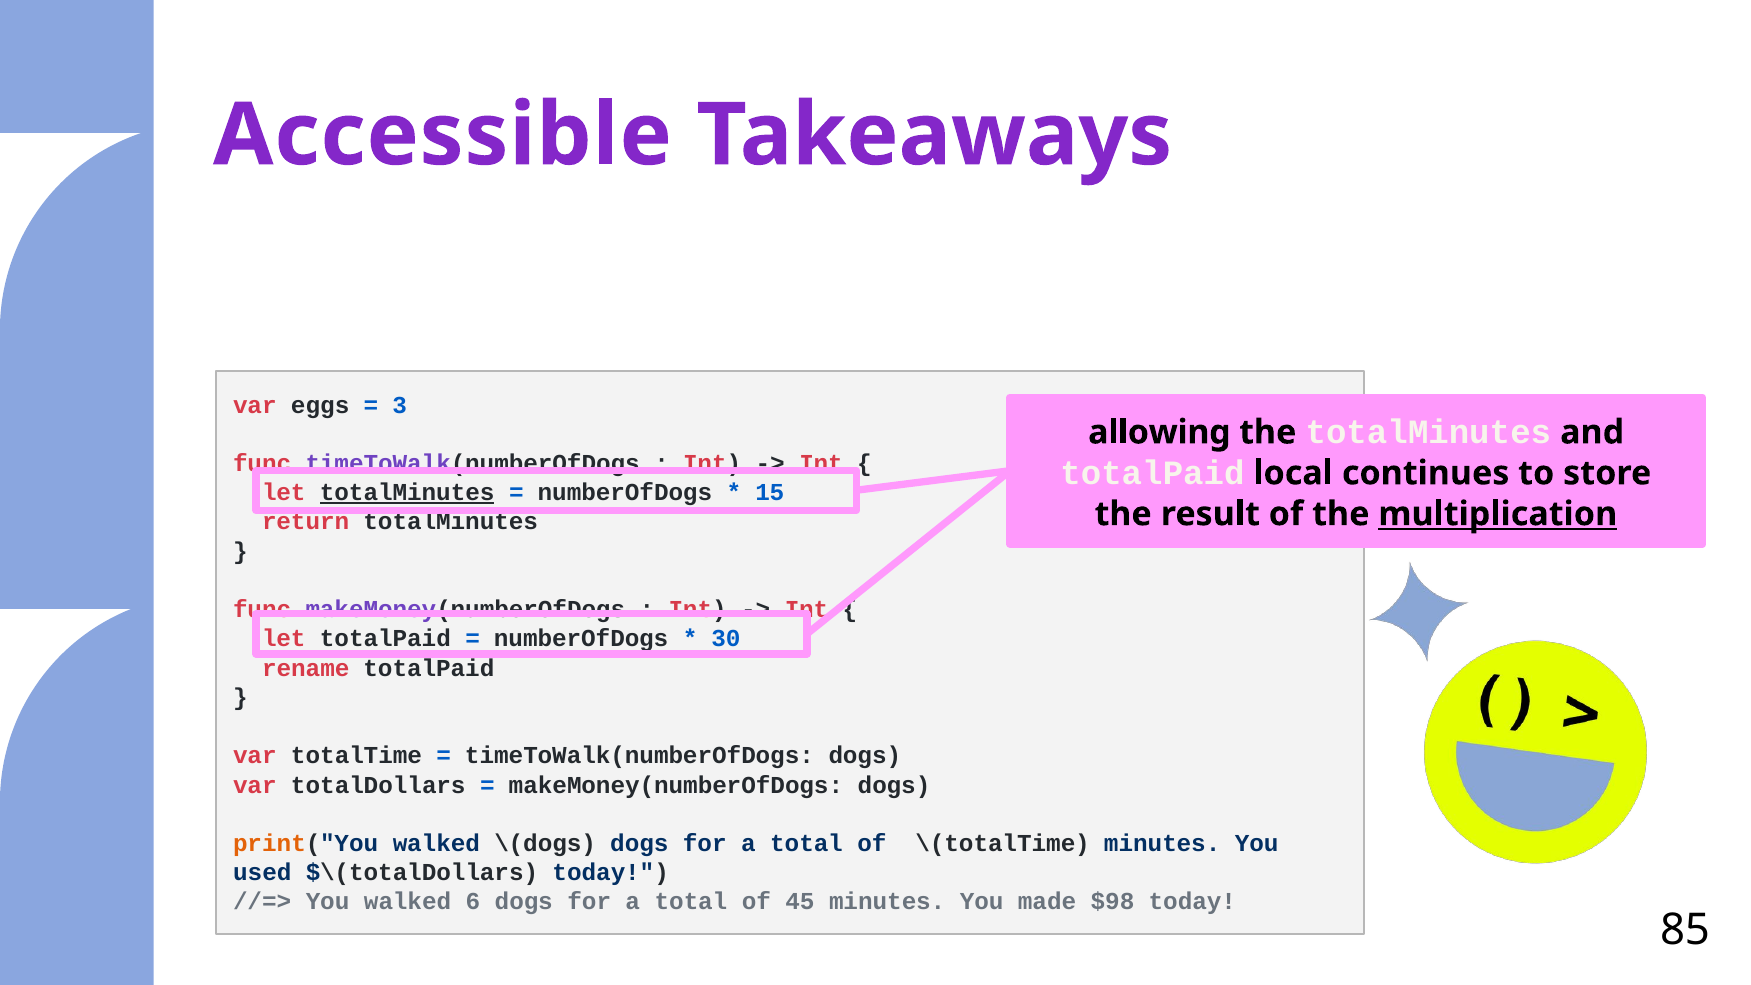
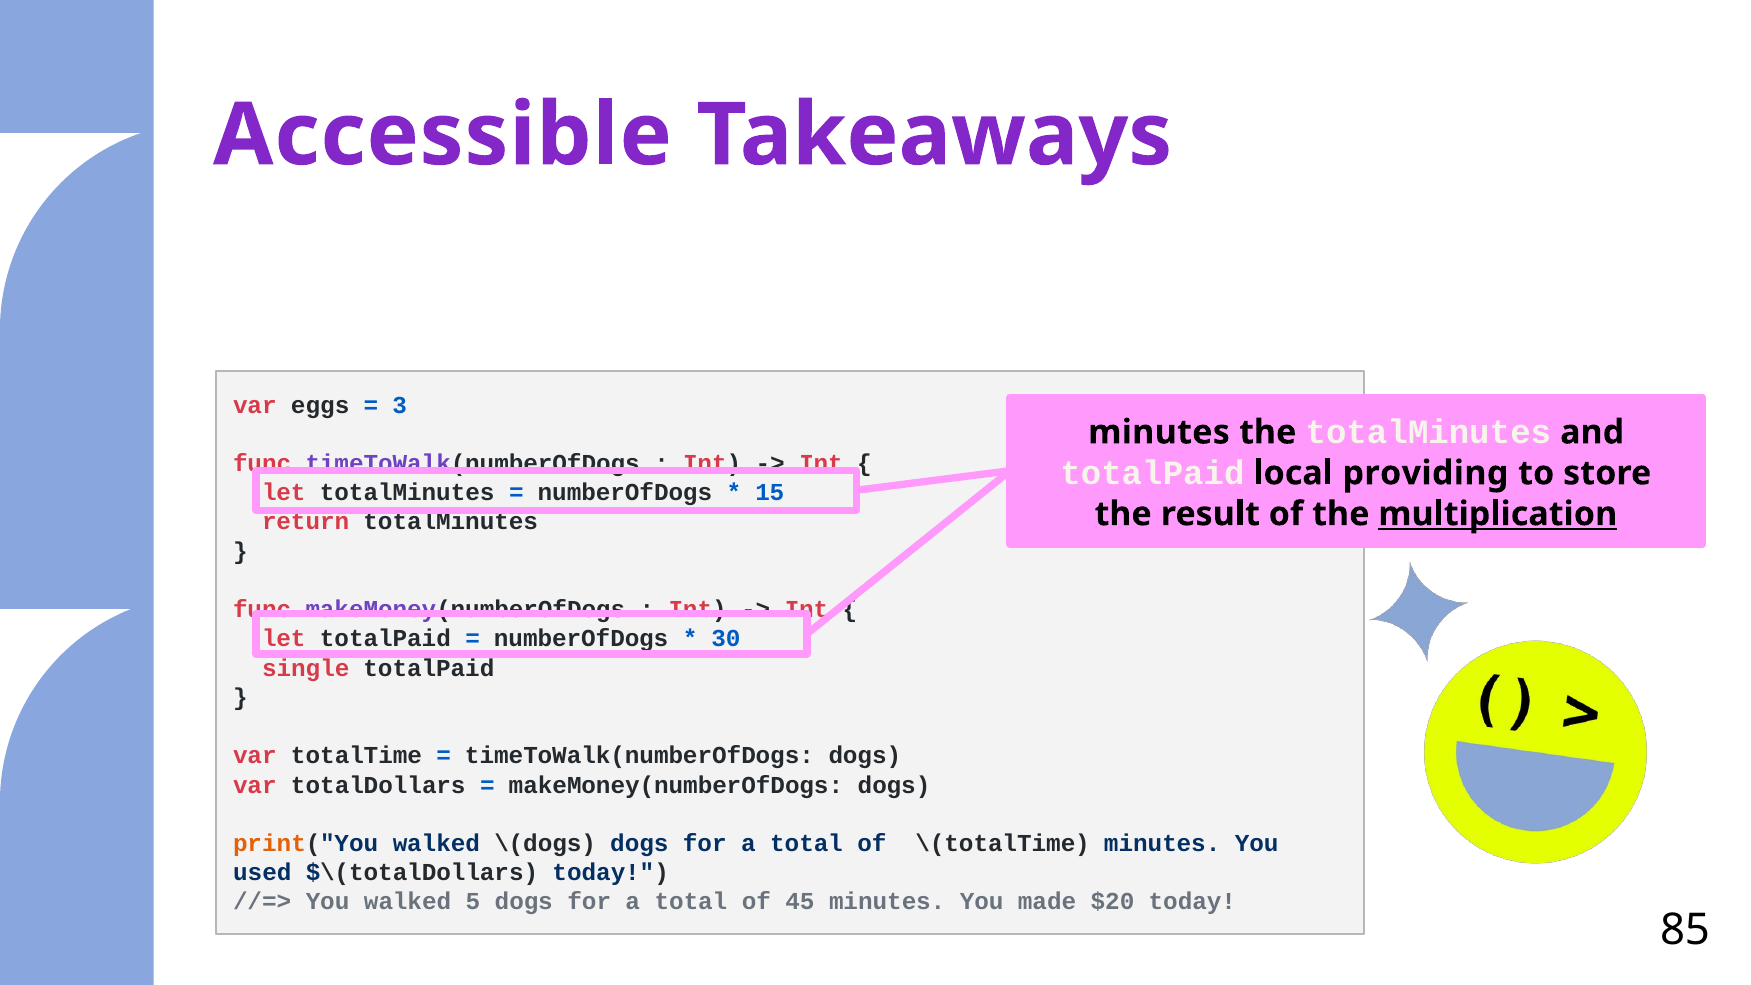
allowing: allowing -> minutes (1159, 432)
continues: continues -> providing (1425, 473)
totalMinutes underline: present -> none (407, 493)
rename: rename -> single (306, 668)
6: 6 -> 5 (473, 902)
$98: $98 -> $20 (1112, 902)
